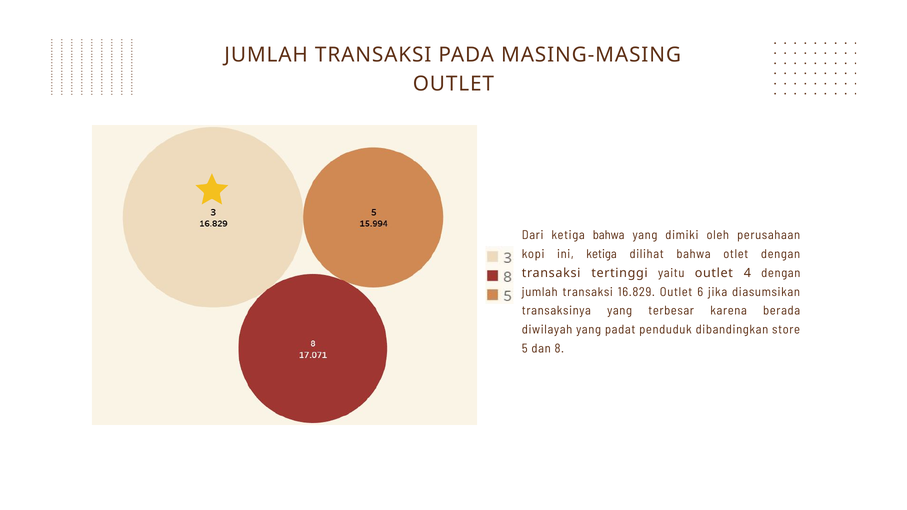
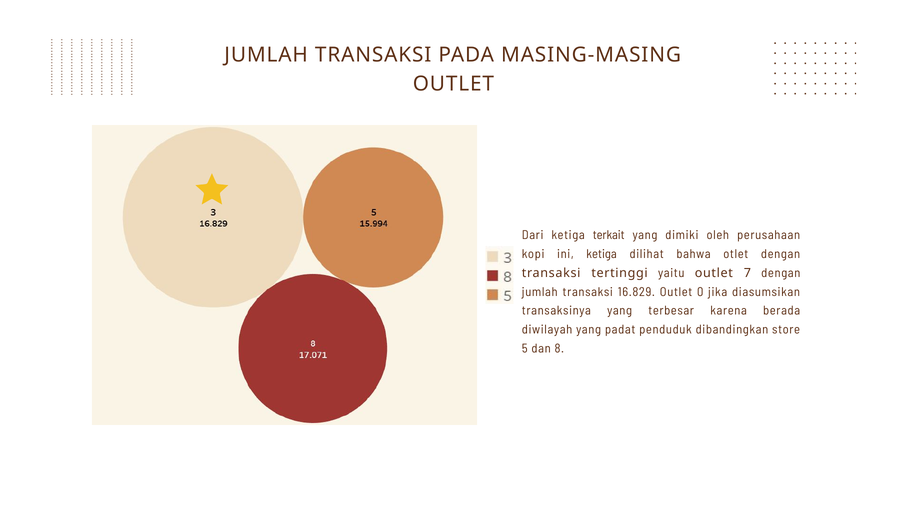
ketiga bahwa: bahwa -> terkait (609, 235)
4: 4 -> 7 (747, 273)
6: 6 -> 0 (700, 292)
